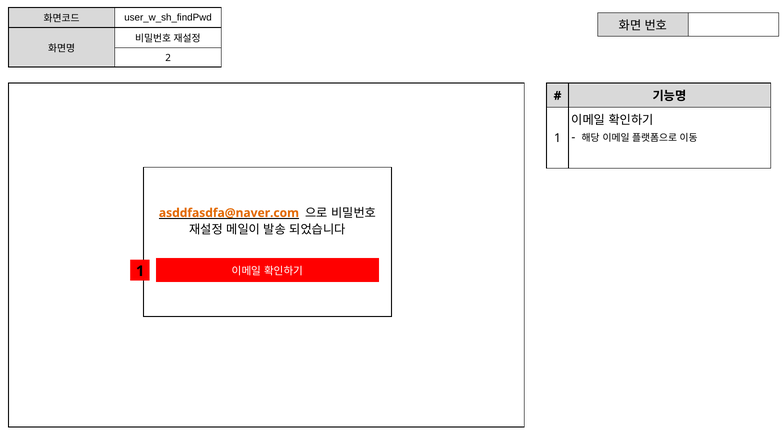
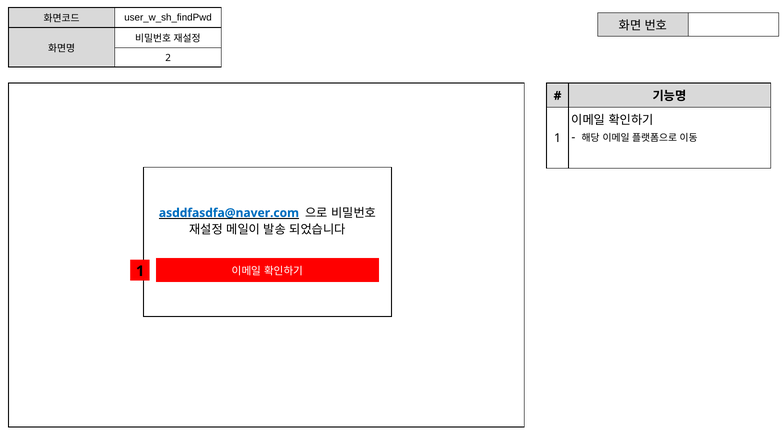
asddfasdfa@naver.com colour: orange -> blue (229, 213)
